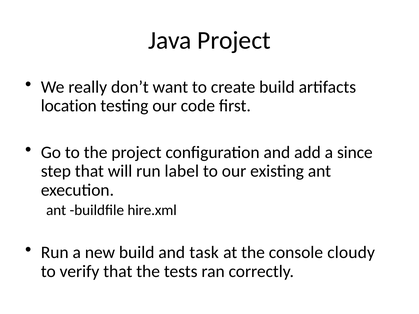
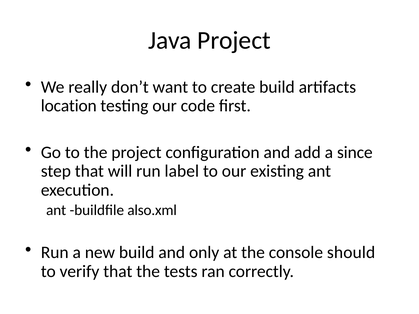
hire.xml: hire.xml -> also.xml (152, 210)
task: task -> only (204, 253)
cloudy: cloudy -> should (351, 253)
